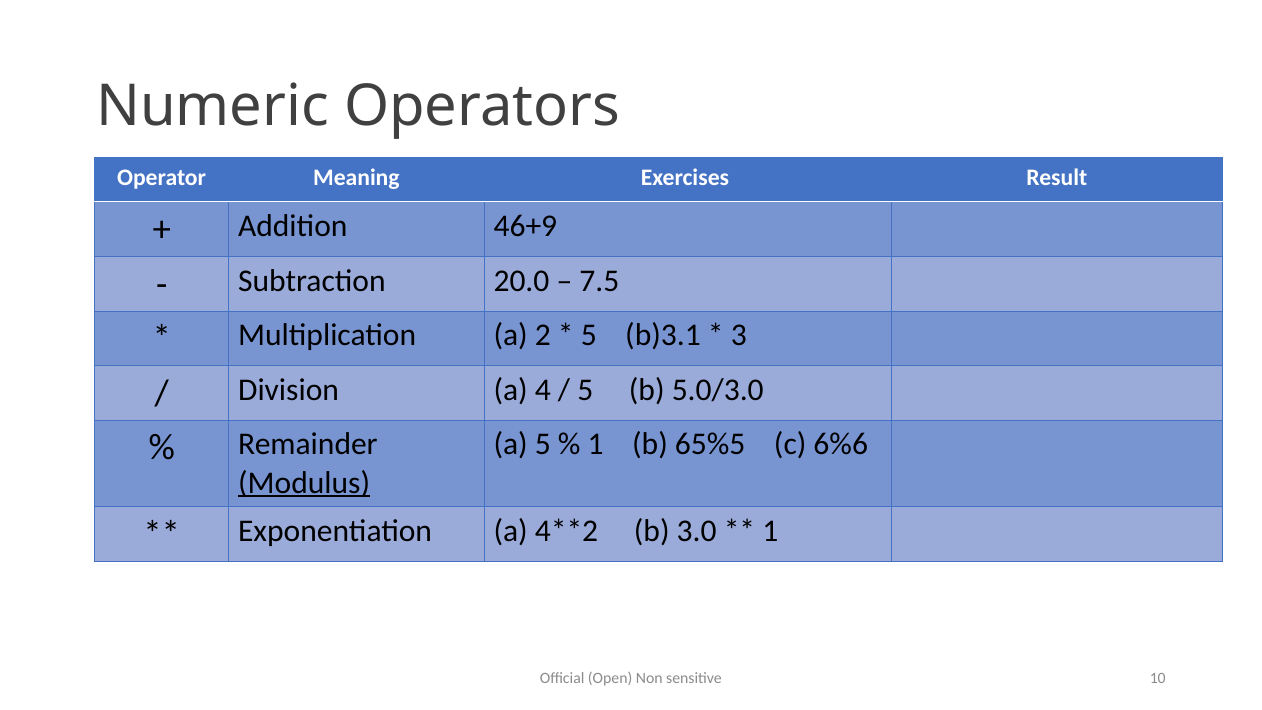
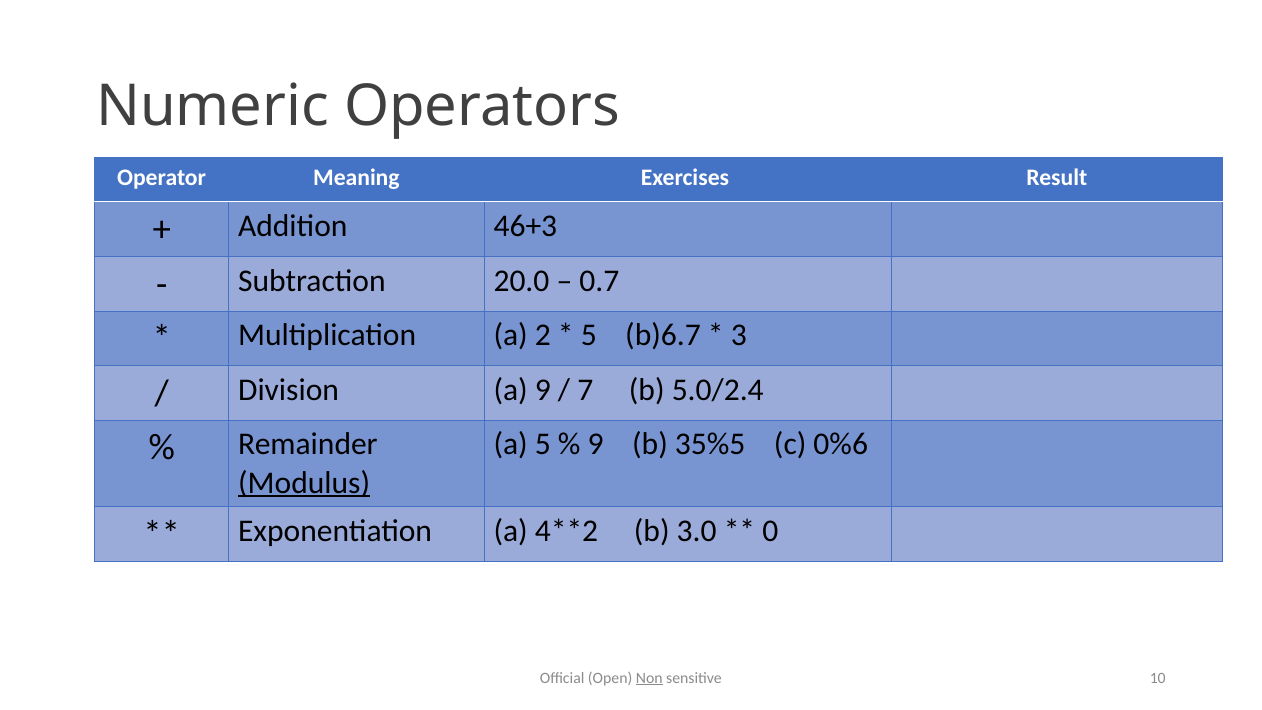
46+9: 46+9 -> 46+3 (525, 226)
7.5: 7.5 -> 0.7 (599, 281)
b)3.1: b)3.1 -> b)6.7 (663, 335)
a 4: 4 -> 9 (543, 390)
5: 5 -> 7 (585, 390)
5.0/3.0: 5.0/3.0 -> 5.0/2.4 (718, 390)
1: 1 -> 9 (596, 444)
65%5: 65%5 -> 35%5 (710, 444)
6%6: 6%6 -> 0%6 (841, 444)
1: 1 -> 0 (770, 531)
Non underline: none -> present (649, 678)
